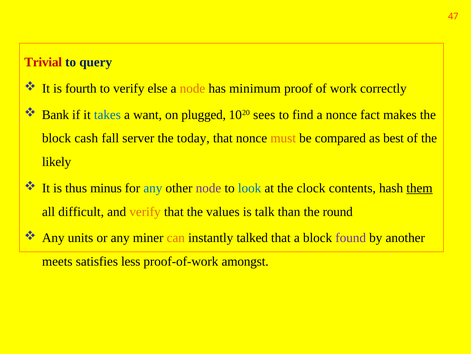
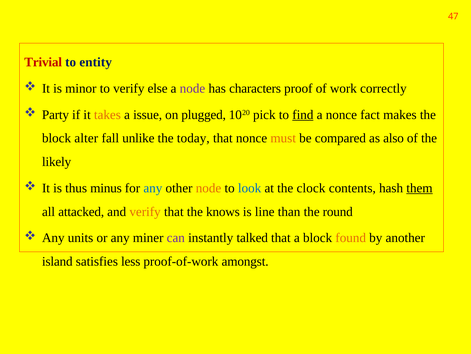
query: query -> entity (96, 62)
fourth: fourth -> minor (81, 88)
node colour: orange -> purple (192, 88)
minimum: minimum -> characters (255, 88)
Bank: Bank -> Party (55, 114)
takes colour: blue -> orange (107, 114)
want: want -> issue (148, 114)
sees: sees -> pick (264, 114)
find underline: none -> present (303, 114)
cash: cash -> alter (86, 138)
server: server -> unlike (138, 138)
best: best -> also (394, 138)
node colour: purple -> orange (208, 188)
difficult: difficult -> attacked (81, 211)
values: values -> knows (223, 211)
talk: talk -> line (265, 211)
can colour: orange -> purple (176, 237)
found colour: purple -> orange (351, 237)
meets: meets -> island (57, 261)
